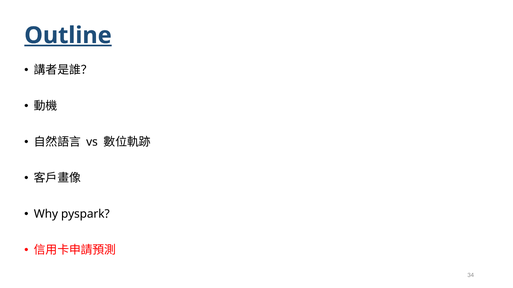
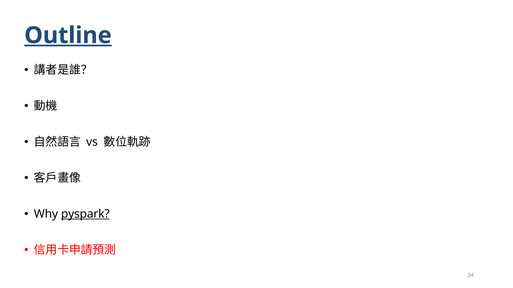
pyspark underline: none -> present (85, 214)
